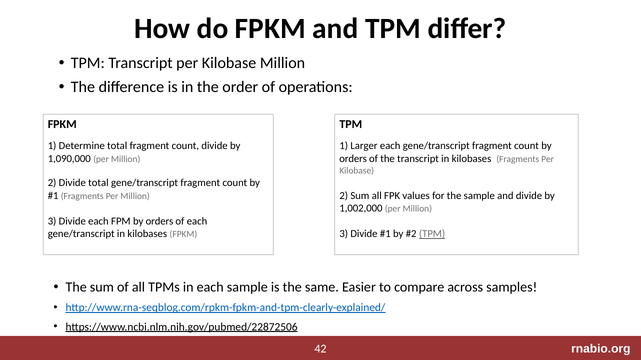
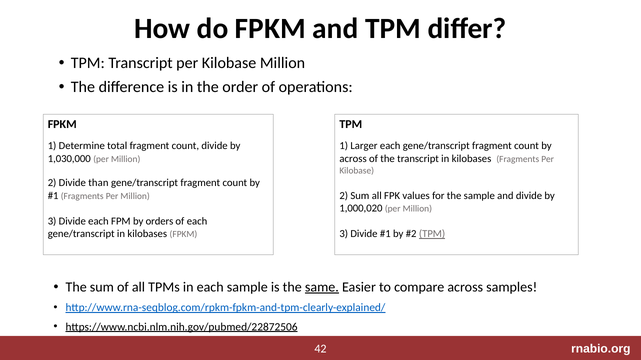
1,090,000: 1,090,000 -> 1,030,000 (69, 159)
orders: orders -> across (353, 159)
Divide total: total -> than (98, 183)
1,002,000: 1,002,000 -> 1,000,020 (361, 209)
same underline: none -> present (322, 288)
